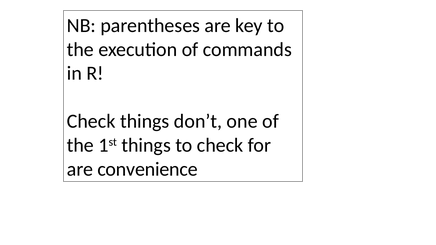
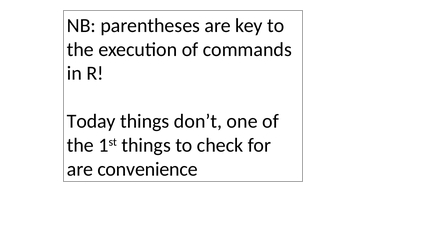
Check: Check -> Today (91, 121)
